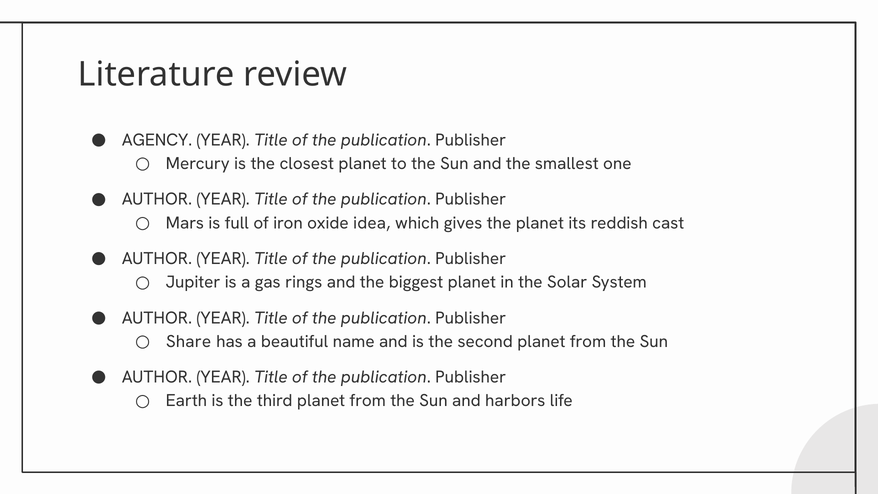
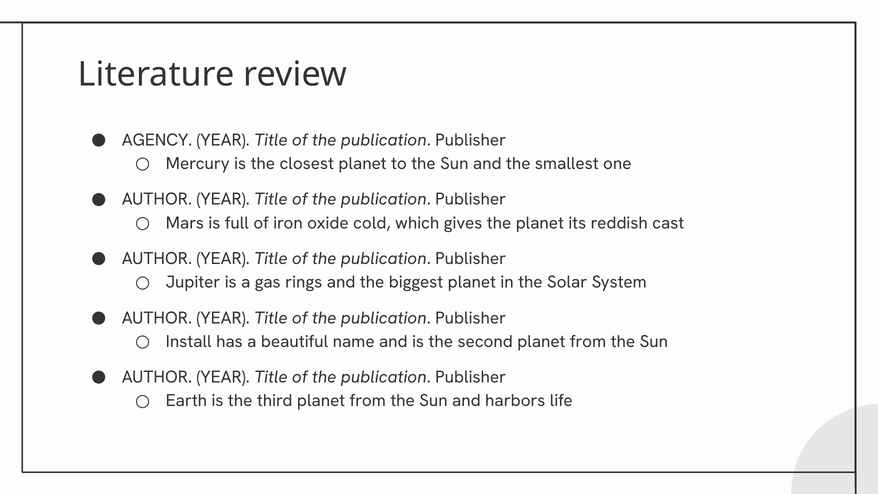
idea: idea -> cold (372, 223)
Share: Share -> Install (189, 341)
